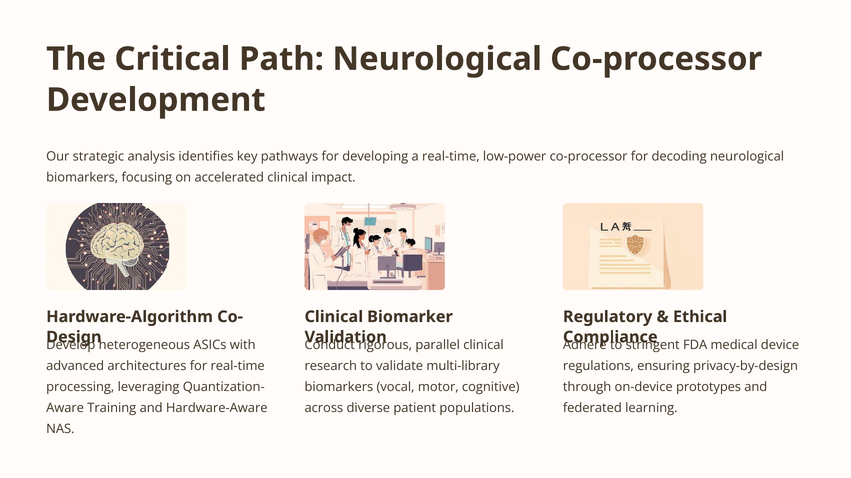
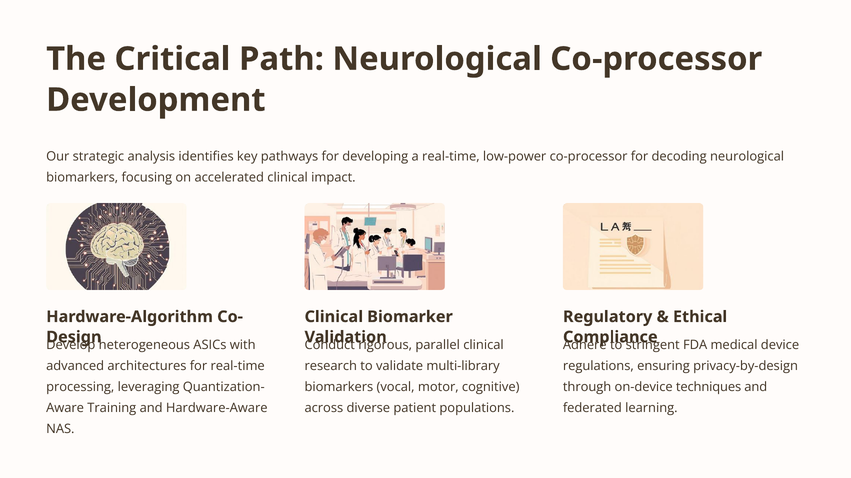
prototypes: prototypes -> techniques (709, 388)
